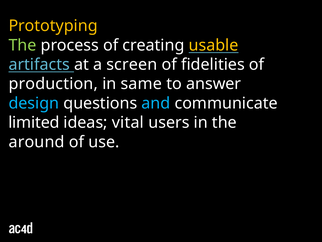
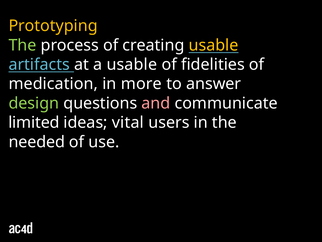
a screen: screen -> usable (132, 64)
production: production -> medication (53, 84)
same: same -> more (141, 84)
design colour: light blue -> light green (34, 103)
and colour: light blue -> pink (156, 103)
around: around -> needed (37, 142)
